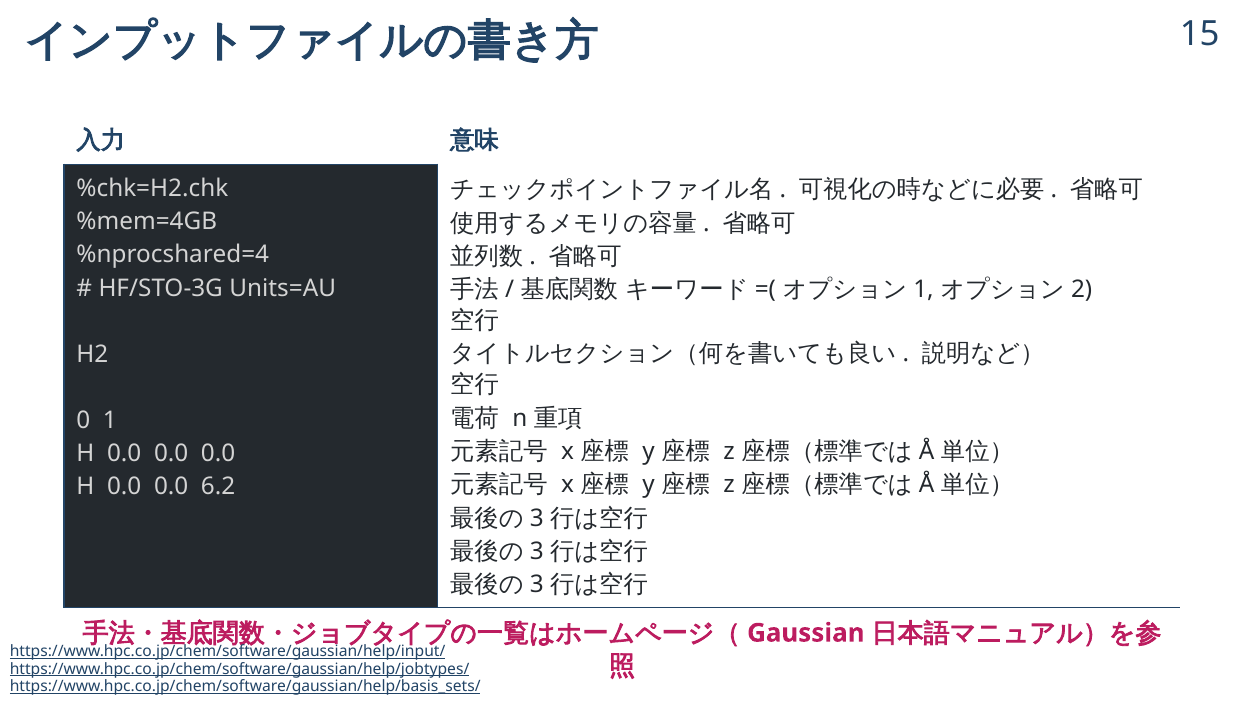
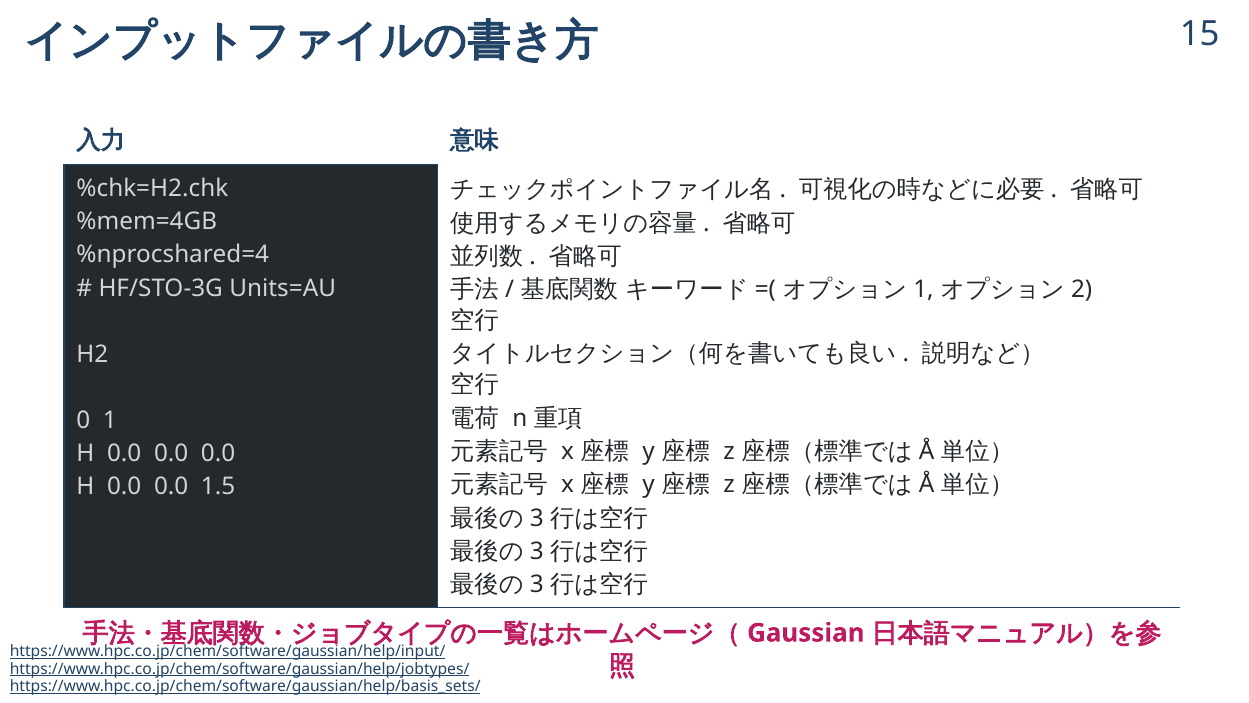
6.2: 6.2 -> 1.5 (218, 486)
